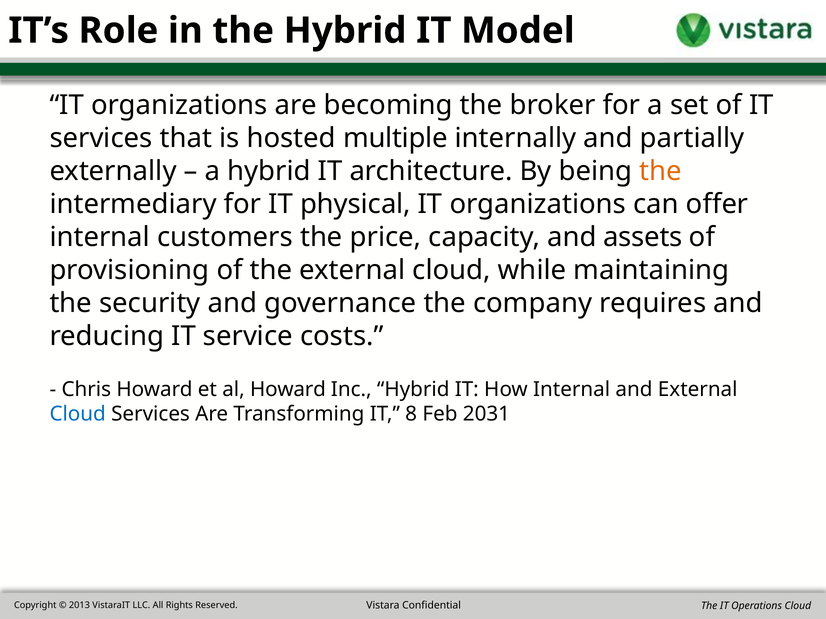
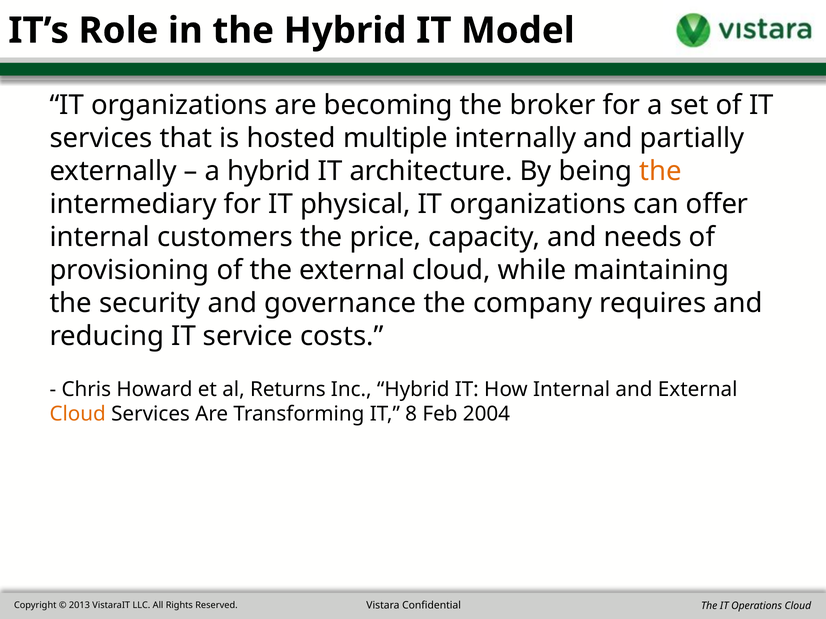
assets: assets -> needs (643, 237)
al Howard: Howard -> Returns (288, 390)
Cloud colour: blue -> orange (78, 414)
2031: 2031 -> 2004 (486, 414)
